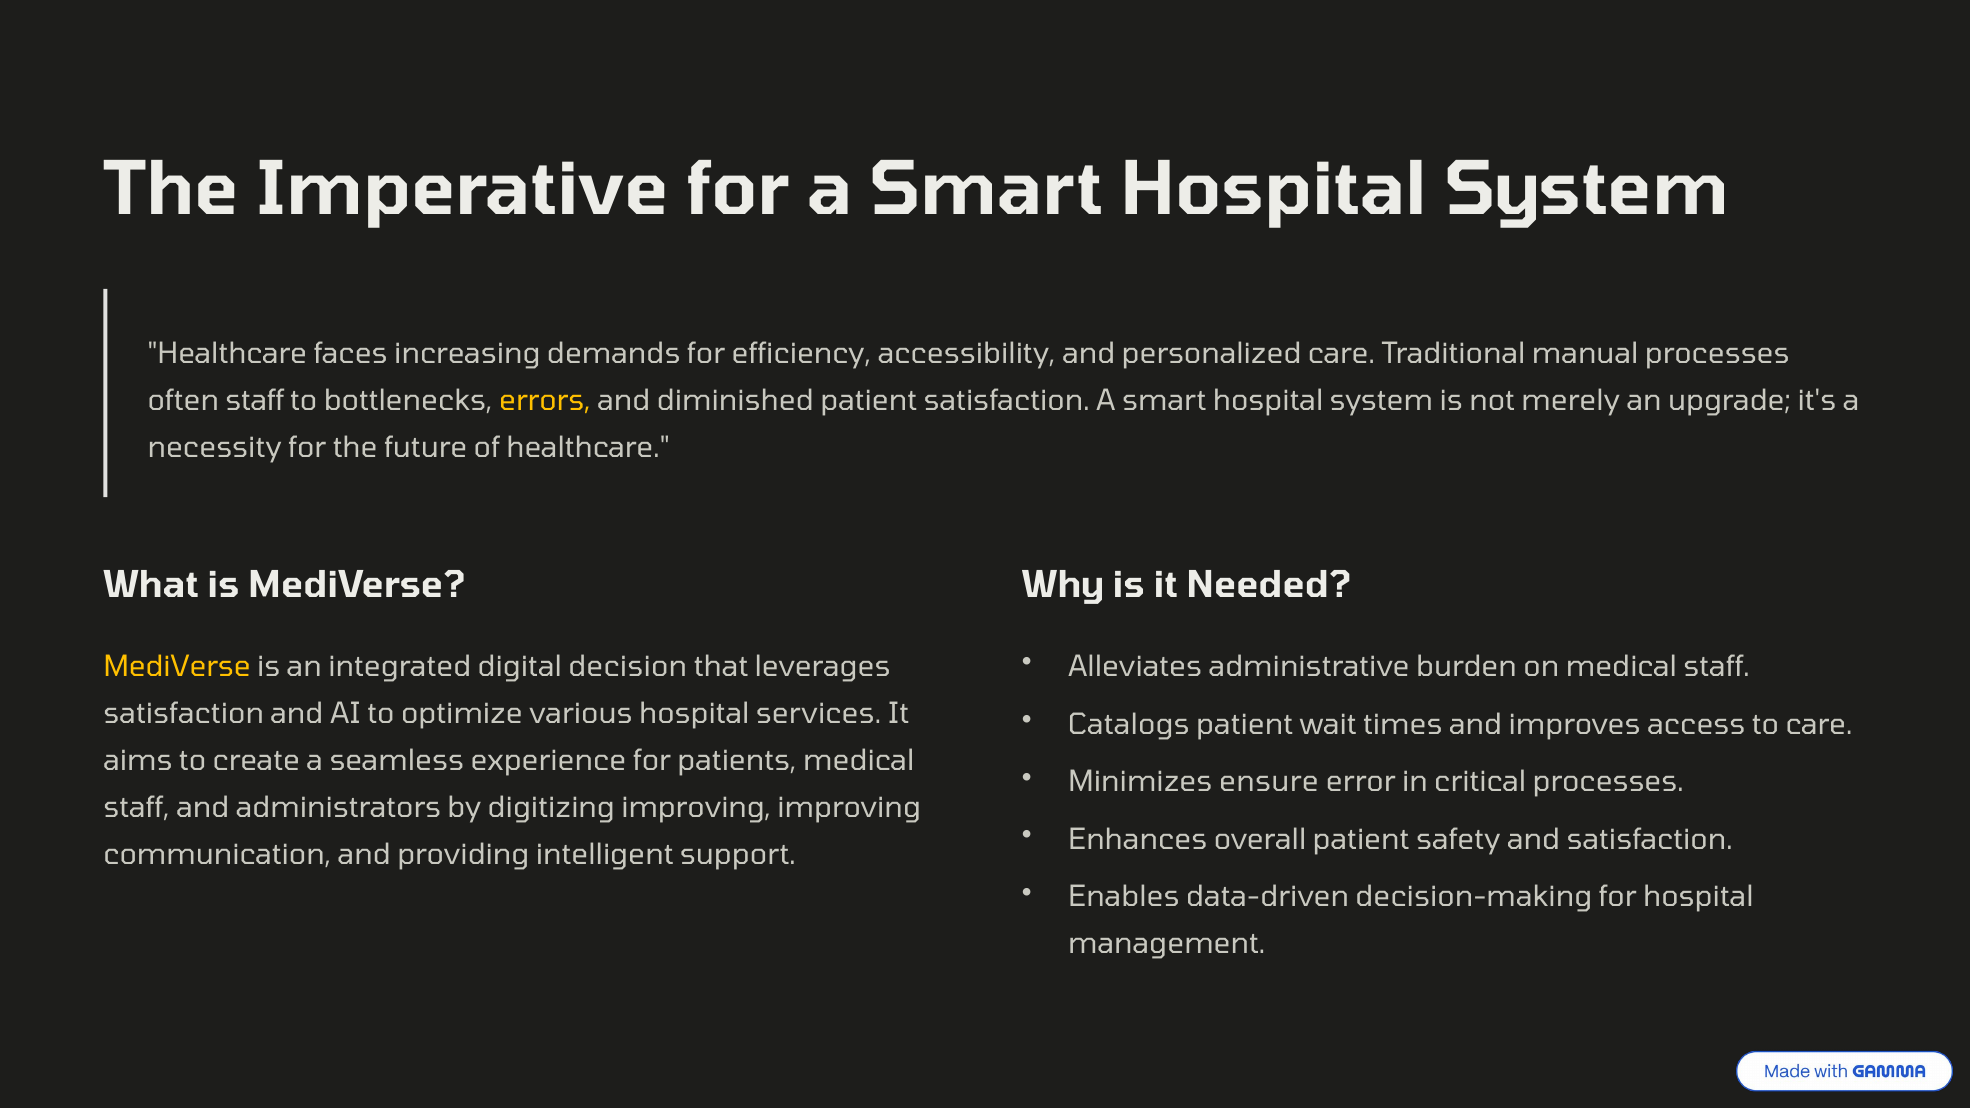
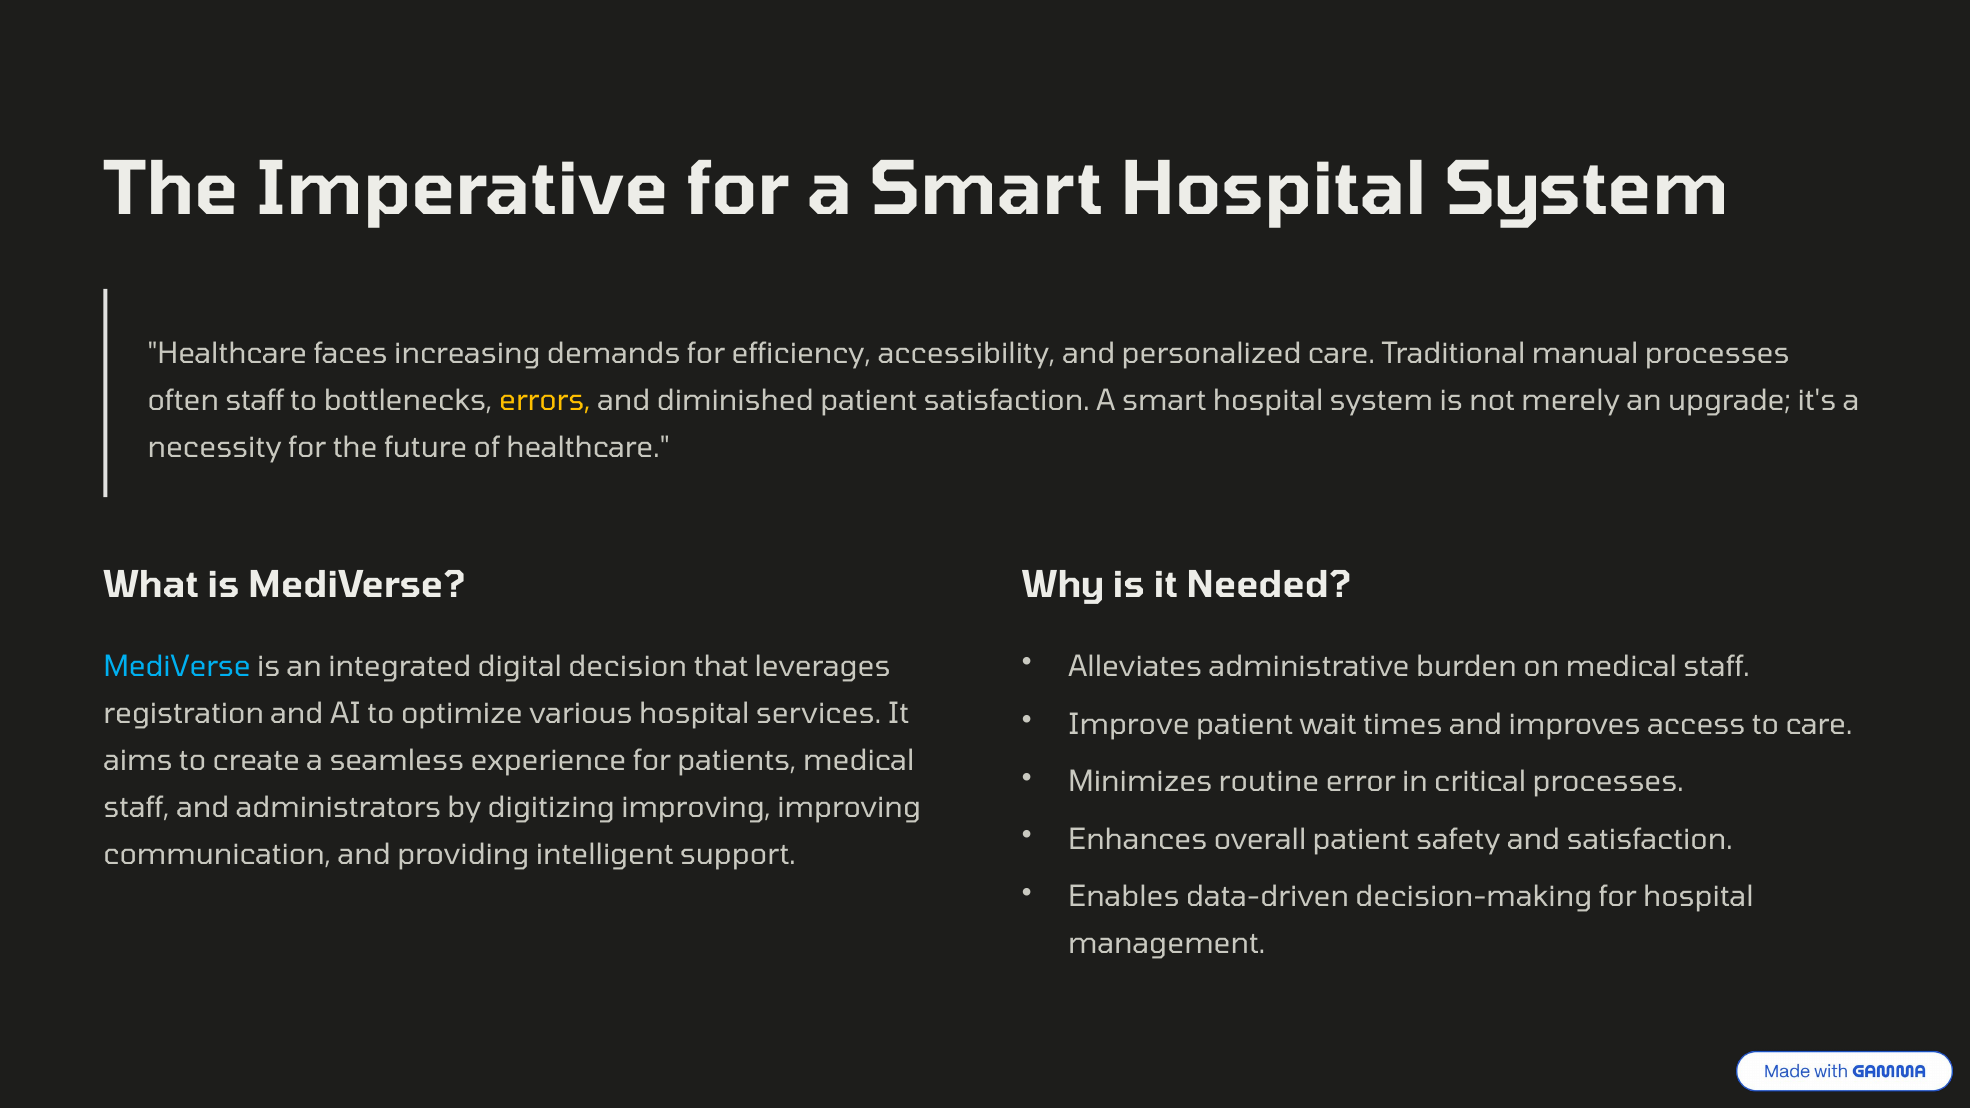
MediVerse colour: yellow -> light blue (177, 667)
satisfaction: satisfaction -> registration (184, 714)
Catalogs: Catalogs -> Improve (1129, 725)
ensure: ensure -> routine (1269, 782)
